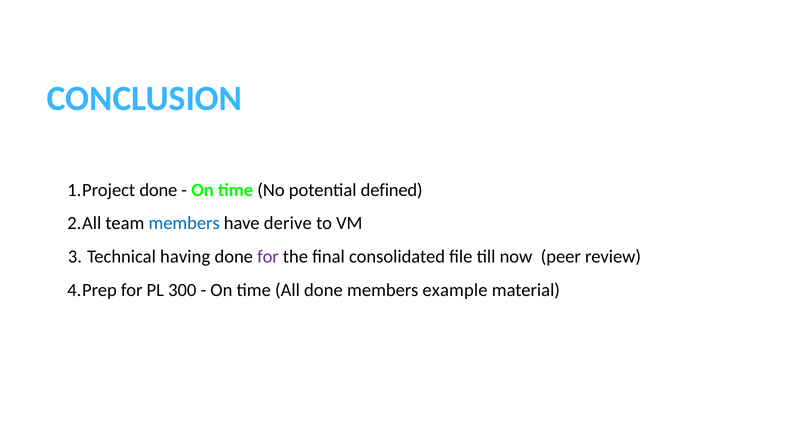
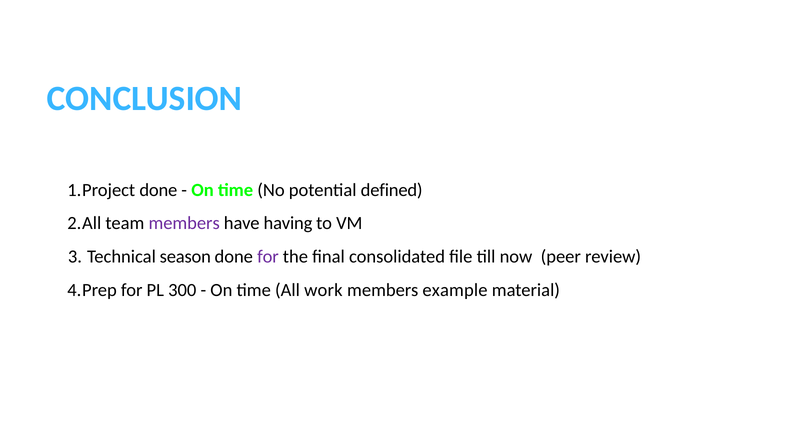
members colour: blue -> purple (184, 223)
derive: derive -> having (288, 223)
having: having -> season (185, 257)
All done: done -> work (323, 290)
